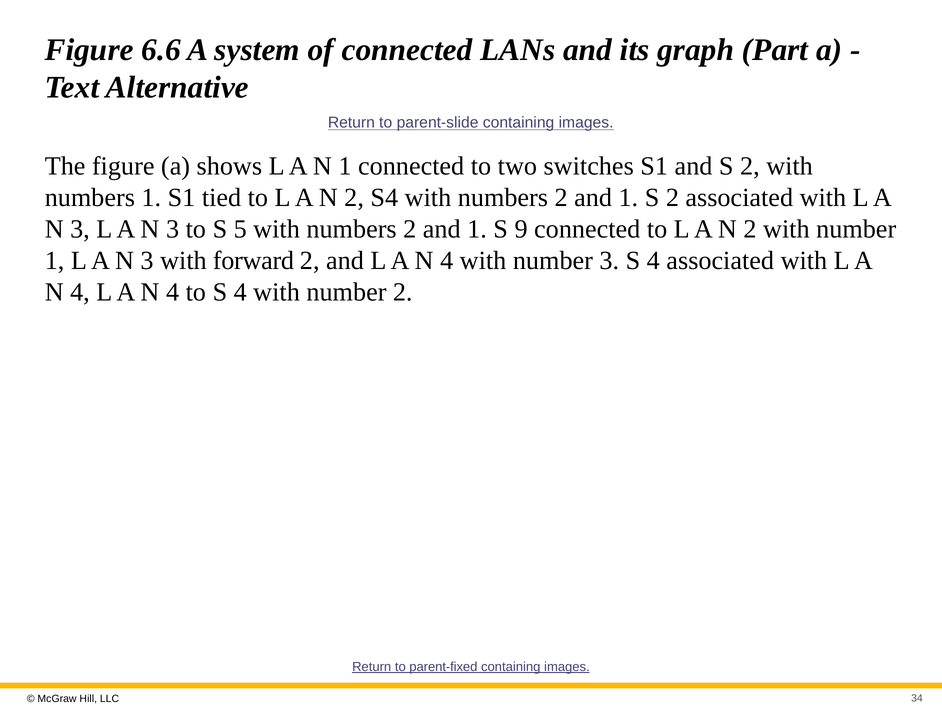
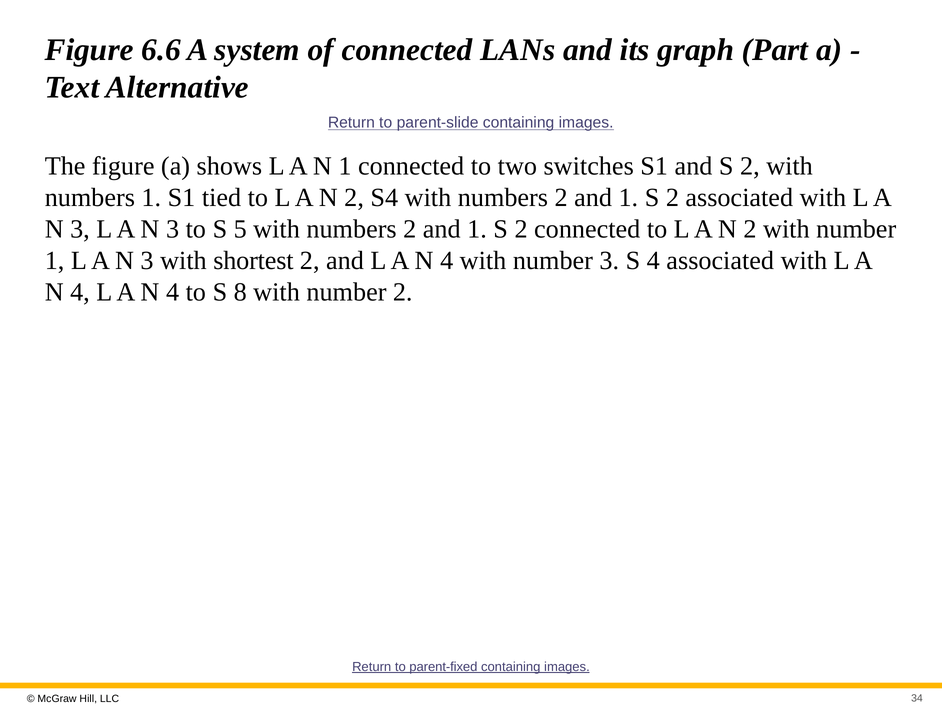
9: 9 -> 2 (521, 229)
forward: forward -> shortest (253, 260)
to S 4: 4 -> 8 (240, 292)
